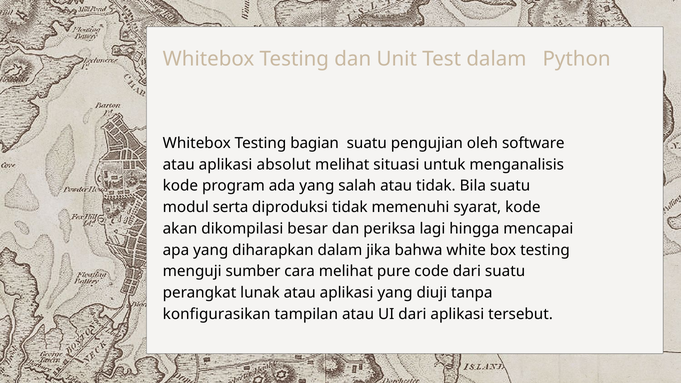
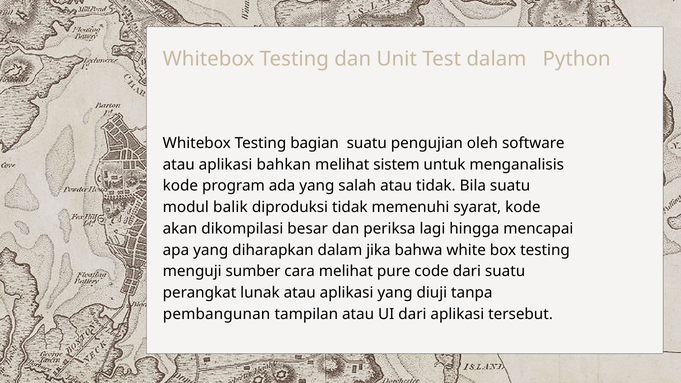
absolut: absolut -> bahkan (284, 165)
situasi: situasi -> sistem (397, 165)
serta: serta -> balik (230, 207)
konfigurasikan: konfigurasikan -> pembangunan (217, 314)
